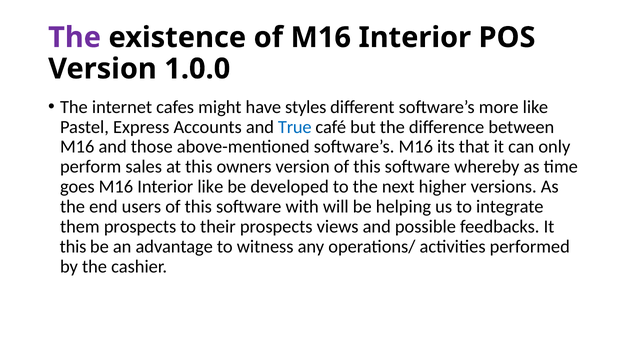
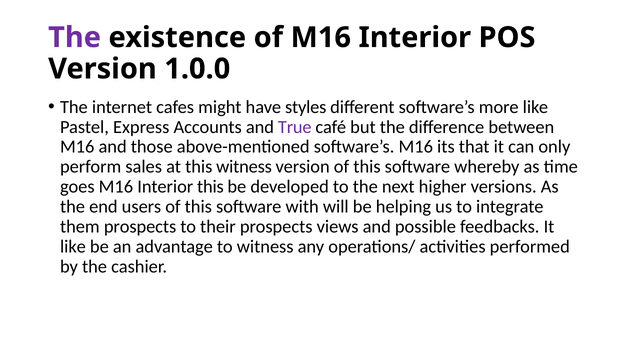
True colour: blue -> purple (295, 127)
this owners: owners -> witness (244, 167)
Interior like: like -> this (210, 186)
this: this -> like (73, 246)
